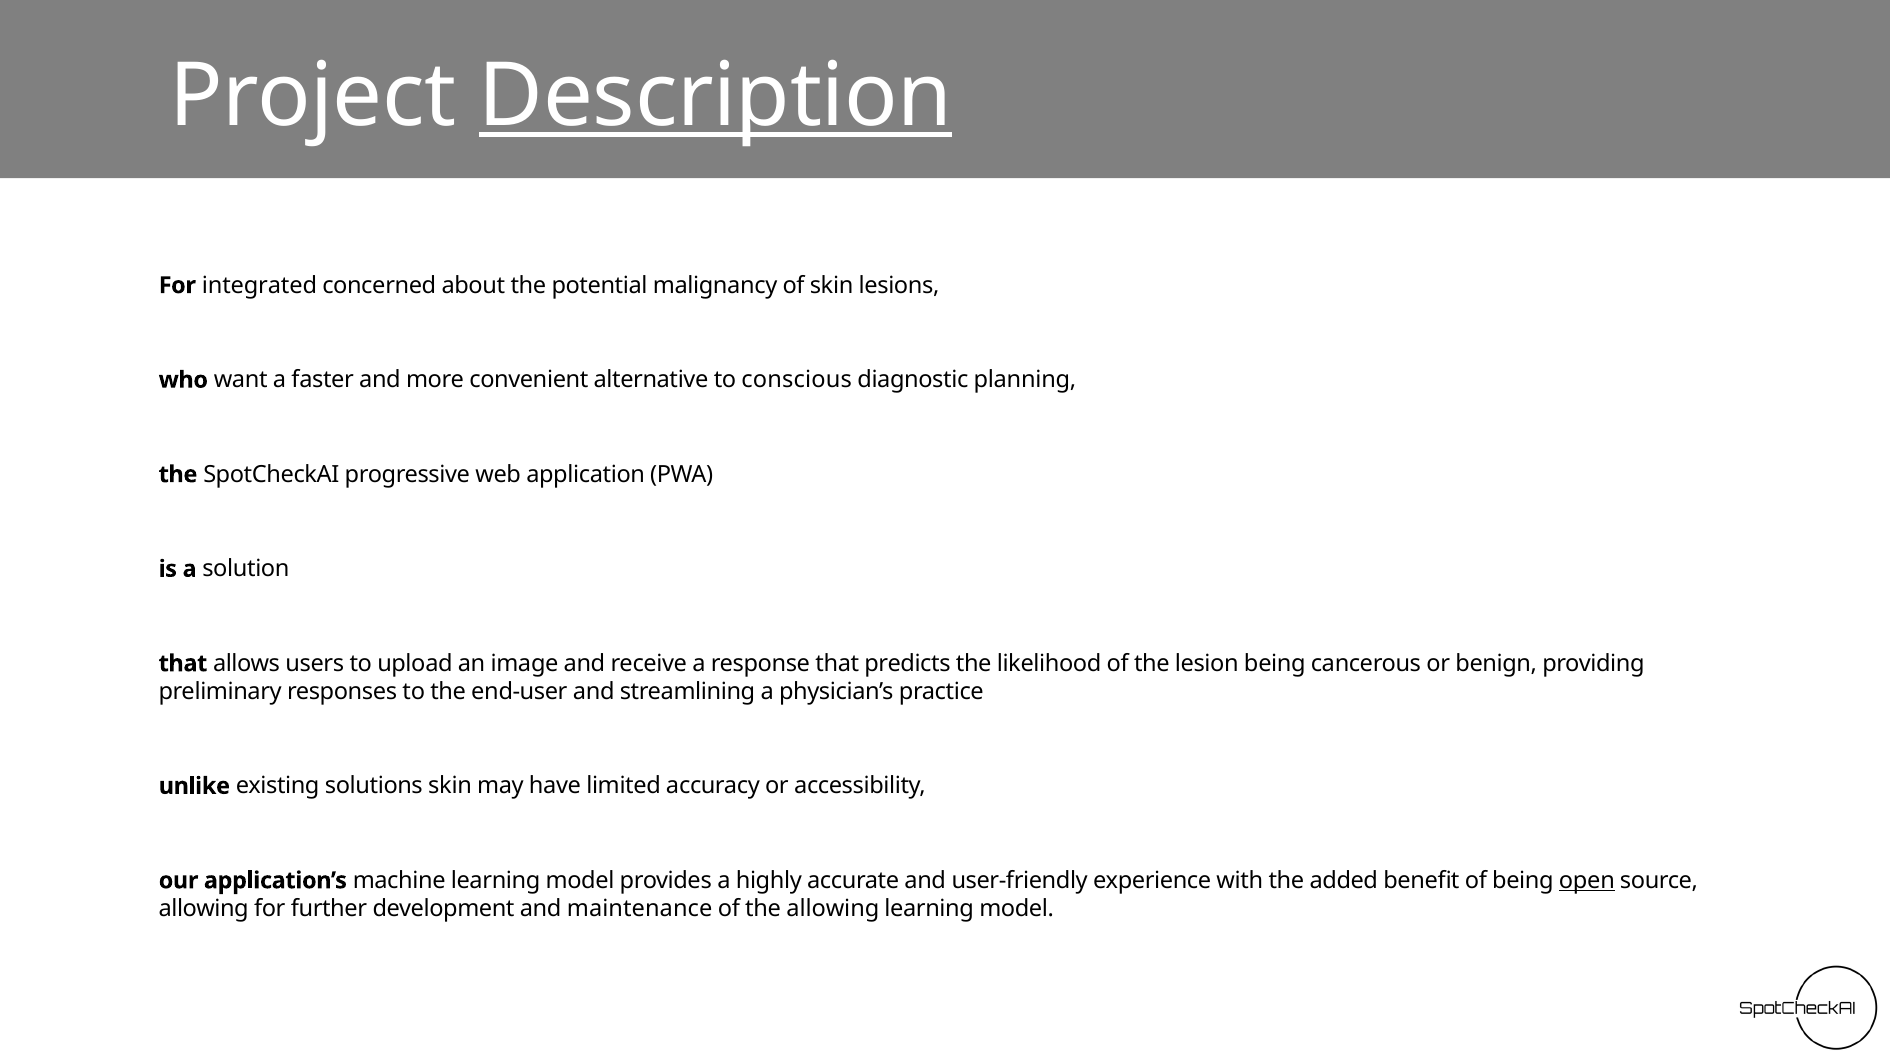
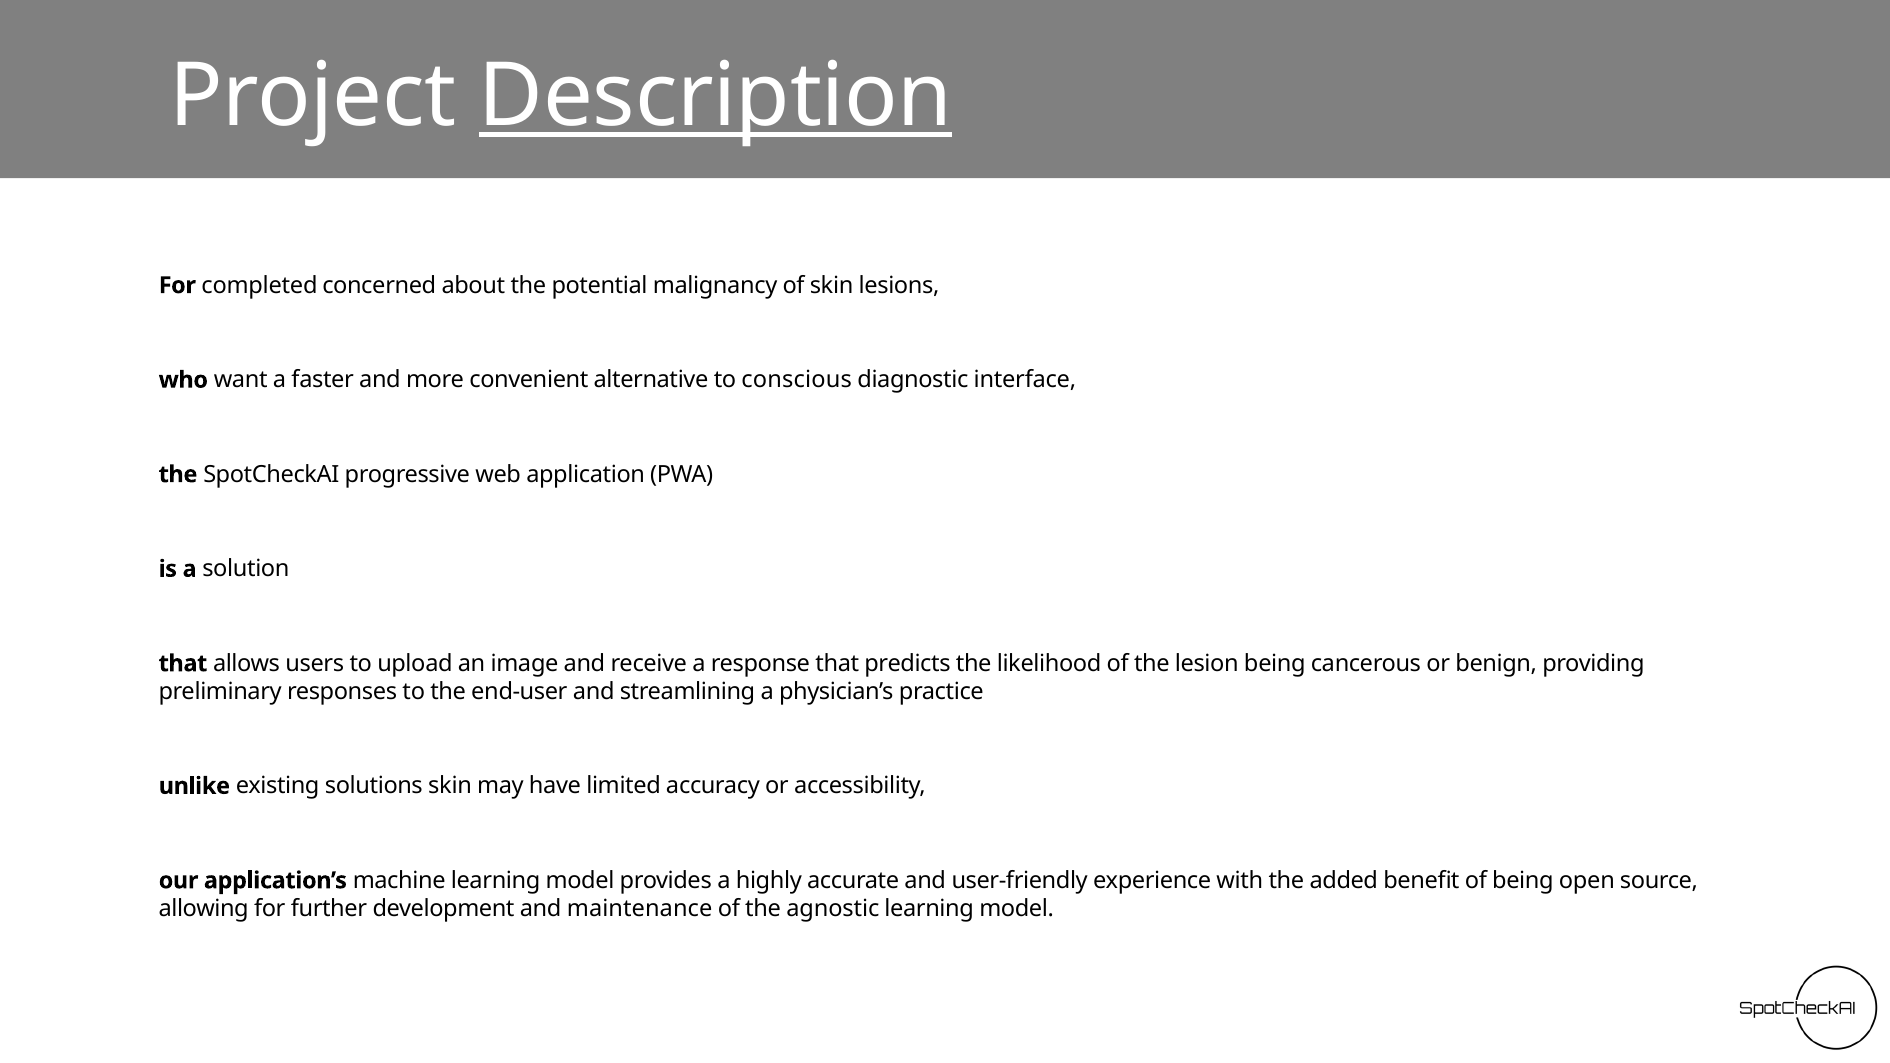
integrated: integrated -> completed (260, 285)
planning: planning -> interface (1025, 380)
open underline: present -> none (1587, 881)
the allowing: allowing -> agnostic (833, 909)
